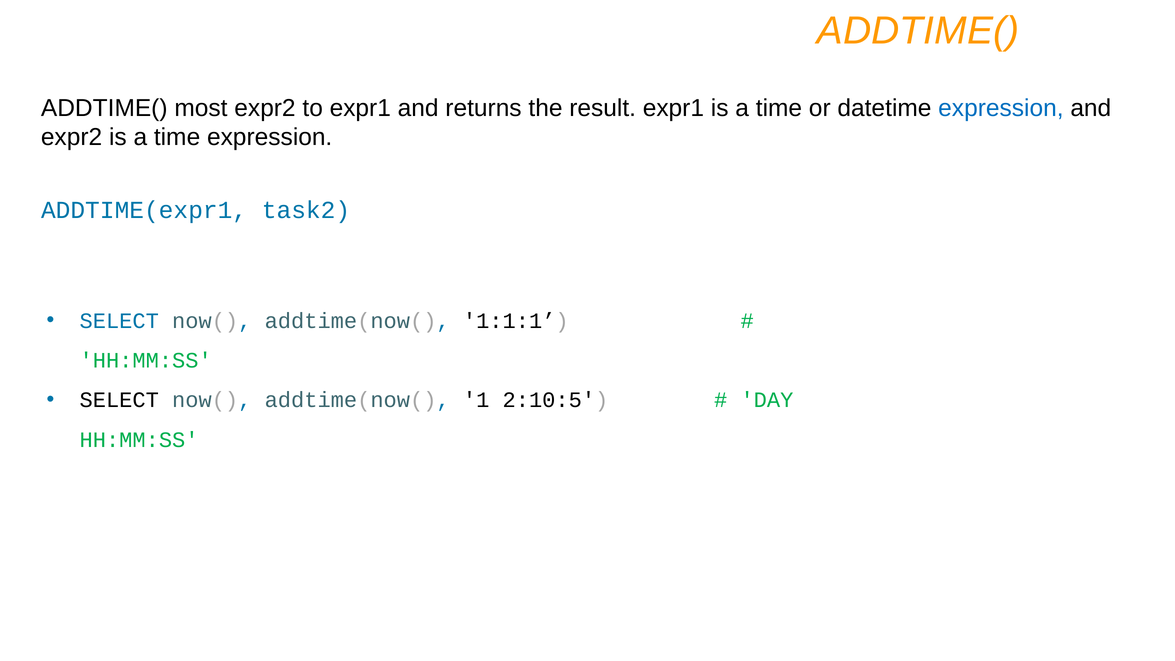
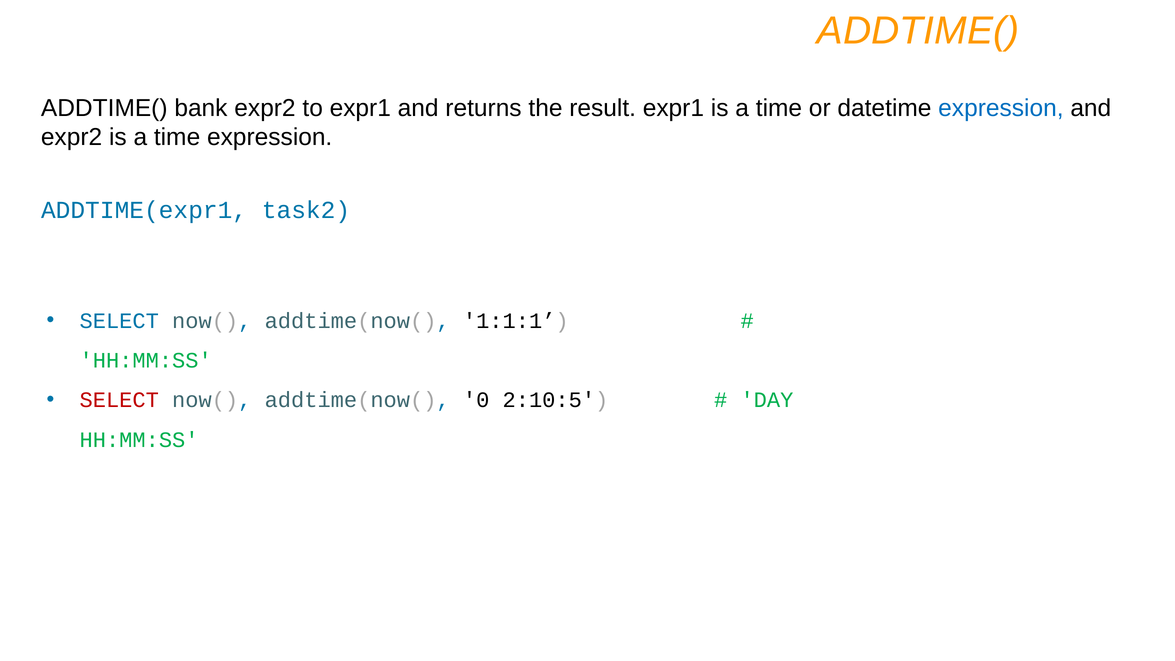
most: most -> bank (201, 108)
SELECT colour: black -> red (119, 400)
1: 1 -> 0 (476, 400)
